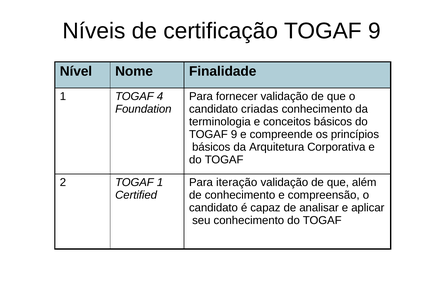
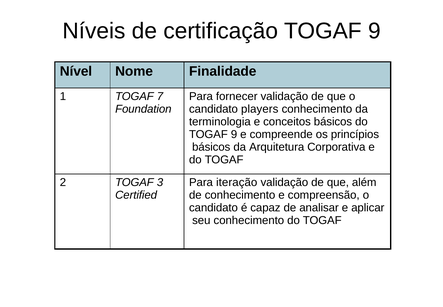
4: 4 -> 7 (160, 96)
criadas: criadas -> players (260, 109)
TOGAF 1: 1 -> 3 (160, 182)
